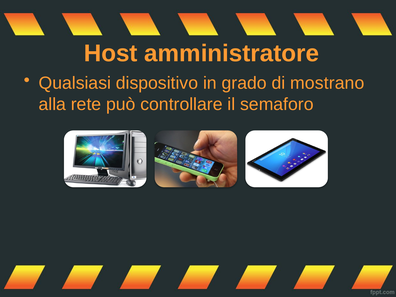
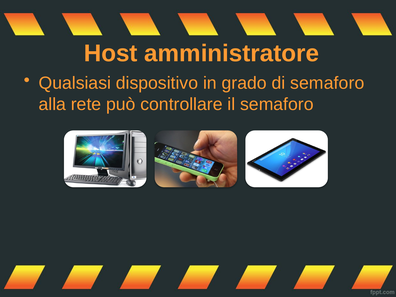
di mostrano: mostrano -> semaforo (327, 83)
